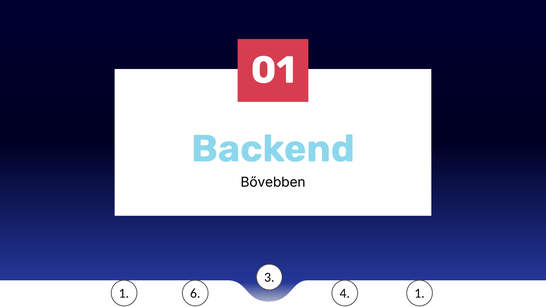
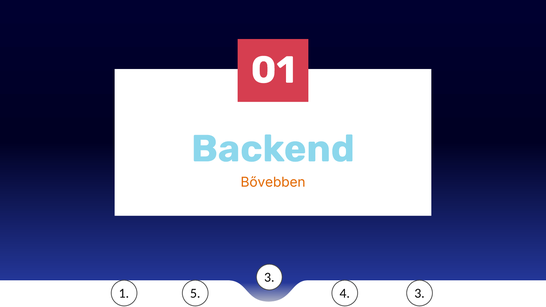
Bővebben colour: black -> orange (273, 182)
6: 6 -> 5 (195, 293)
4 1: 1 -> 3 (420, 293)
